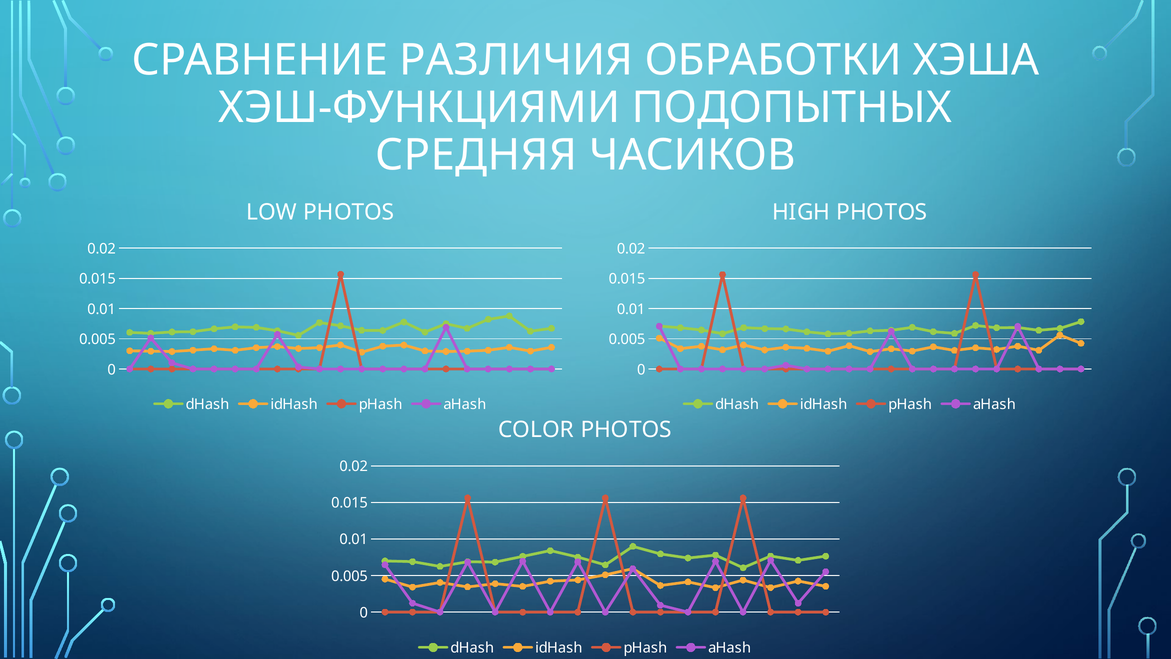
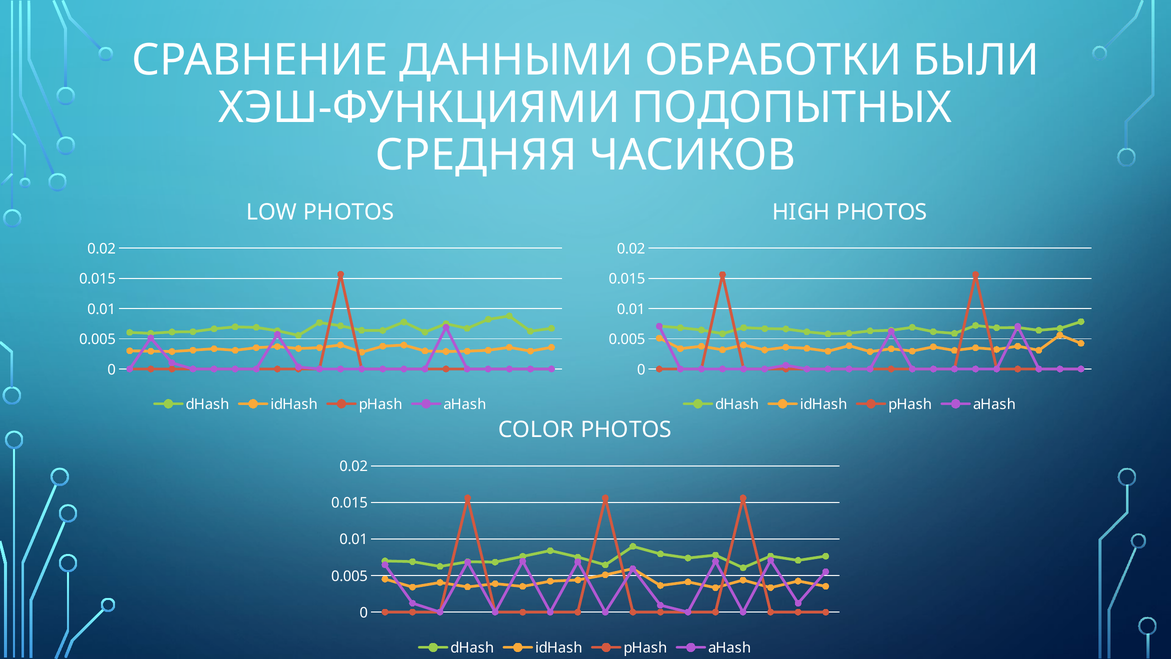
РАЗЛИЧИЯ: РАЗЛИЧИЯ -> ДАННЫМИ (516, 60)
ХЭША: ХЭША -> БЫЛИ (976, 60)
